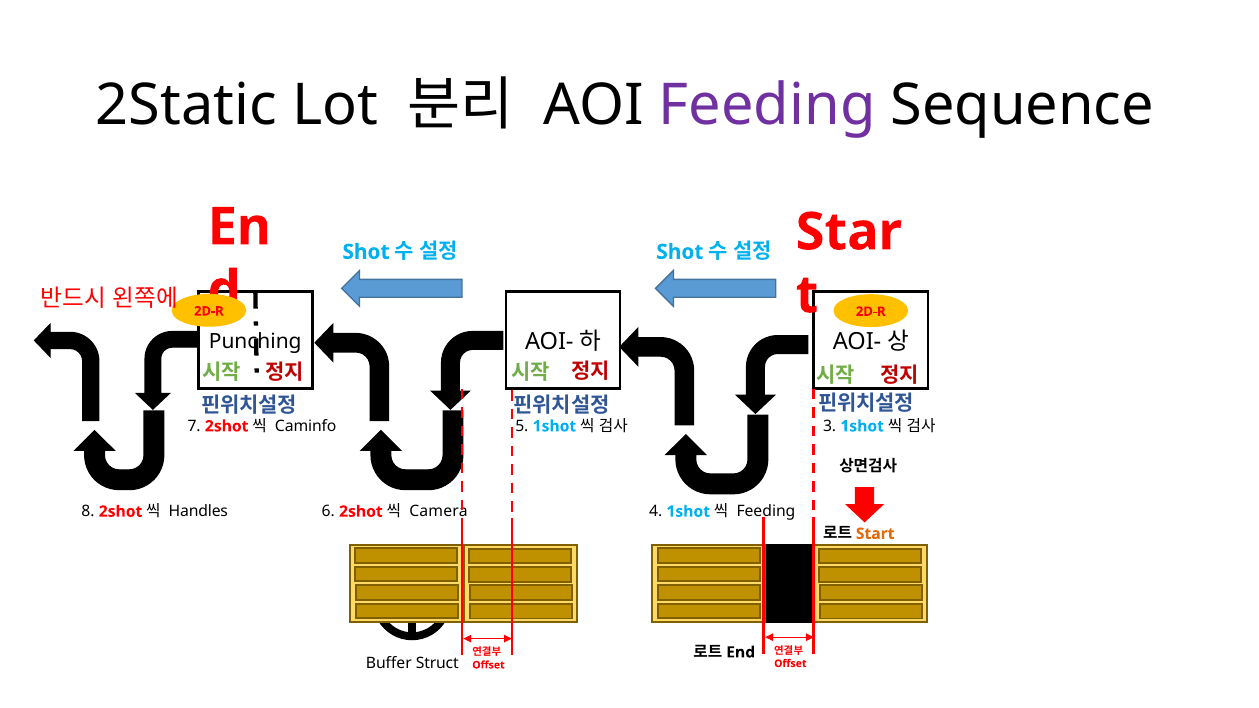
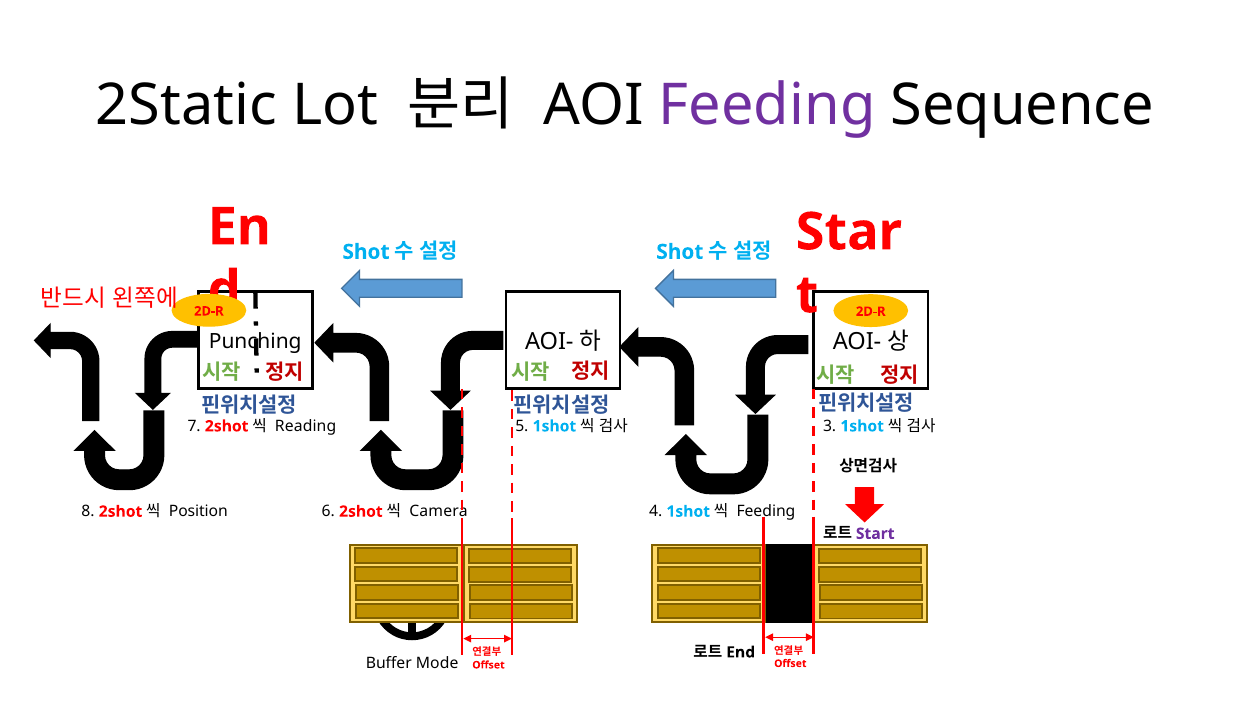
Caminfo: Caminfo -> Reading (306, 426)
Handles: Handles -> Position (198, 512)
Start colour: orange -> purple (875, 534)
Struct: Struct -> Mode (437, 664)
